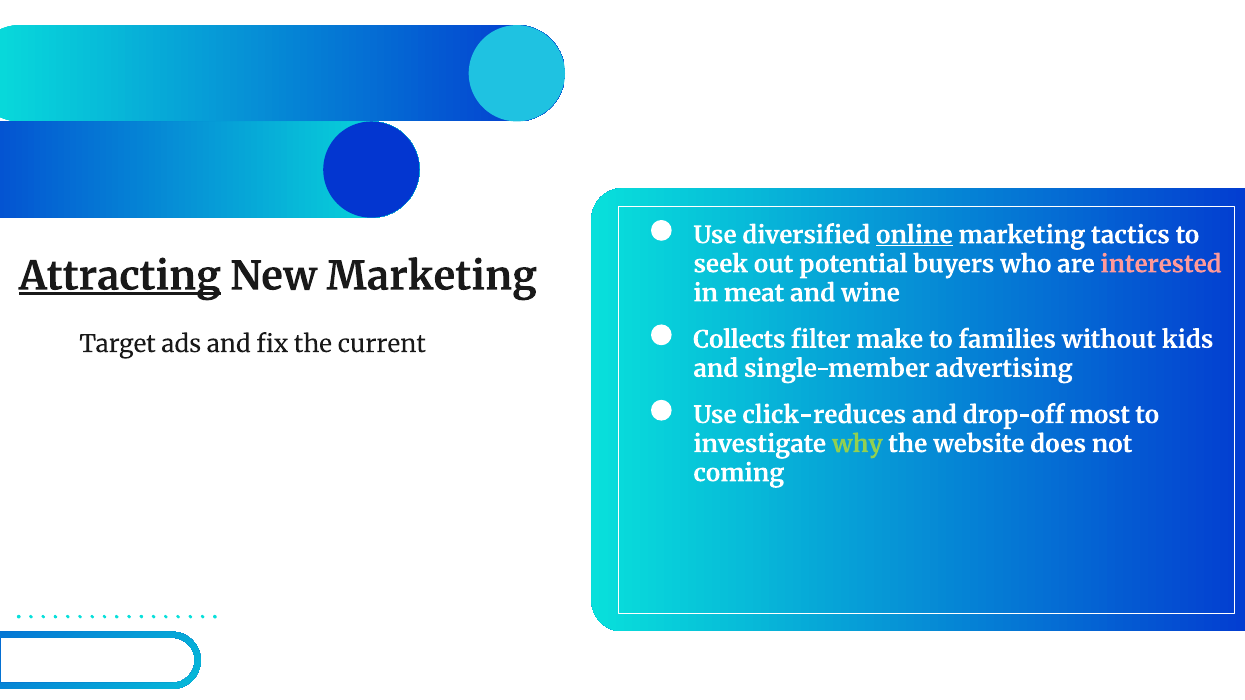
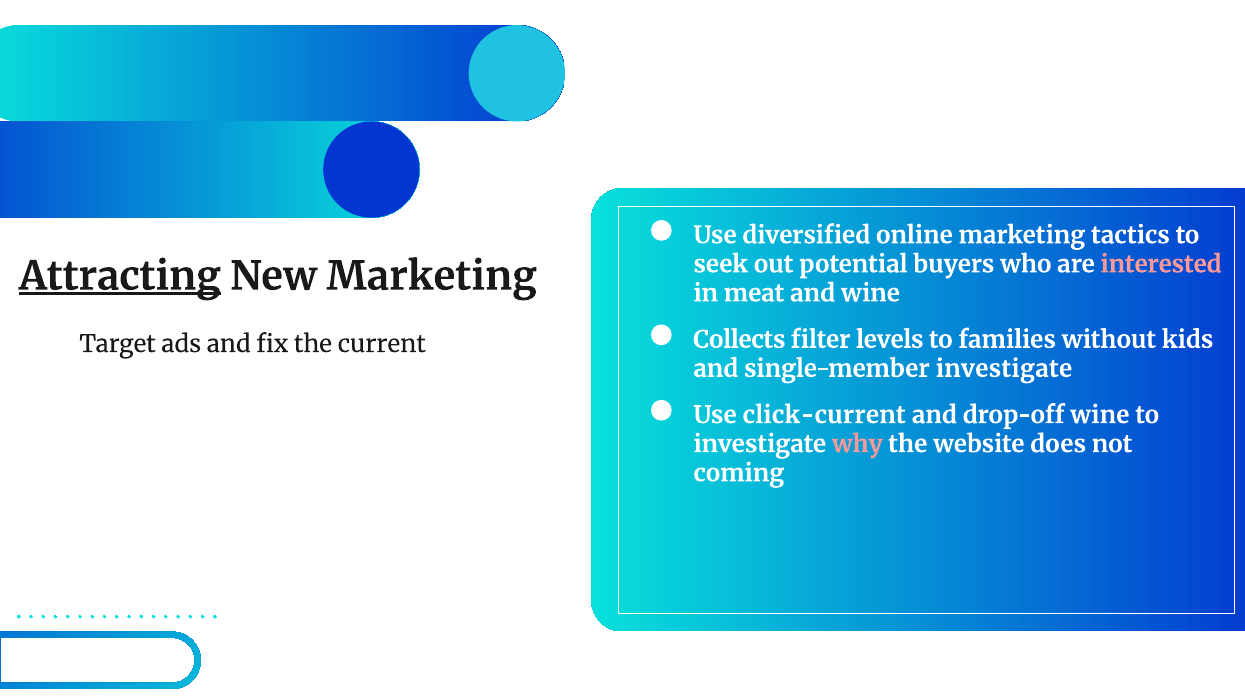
online underline: present -> none (914, 235)
make: make -> levels (890, 340)
single-member advertising: advertising -> investigate (1004, 369)
click-reduces: click-reduces -> click-current (824, 415)
drop-off most: most -> wine (1100, 415)
why colour: light green -> pink (857, 444)
